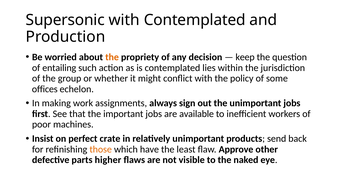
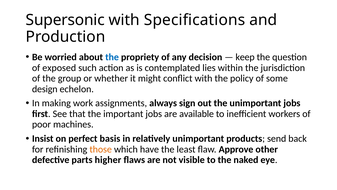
with Contemplated: Contemplated -> Specifications (195, 20)
the colour: orange -> blue (112, 57)
entailing: entailing -> exposed (59, 68)
offices: offices -> design (45, 89)
crate: crate -> basis (110, 138)
